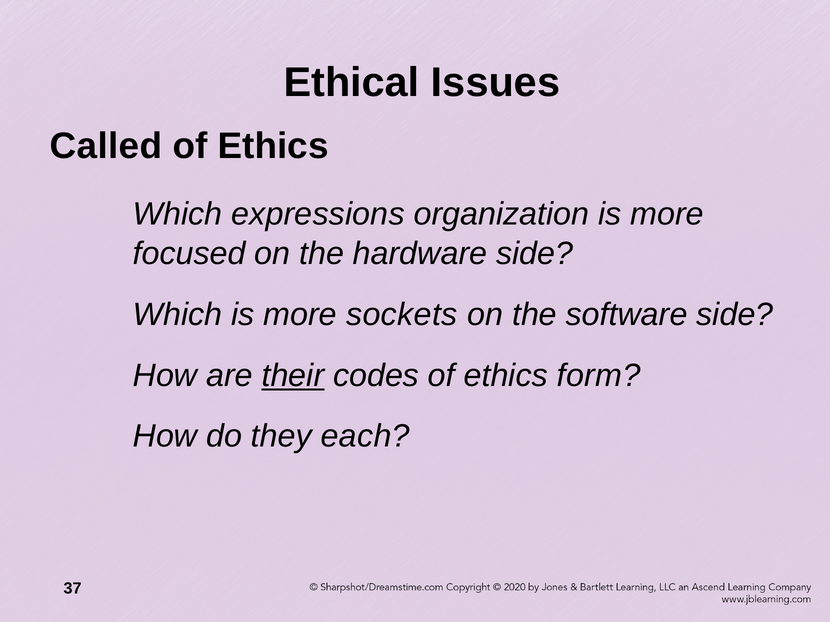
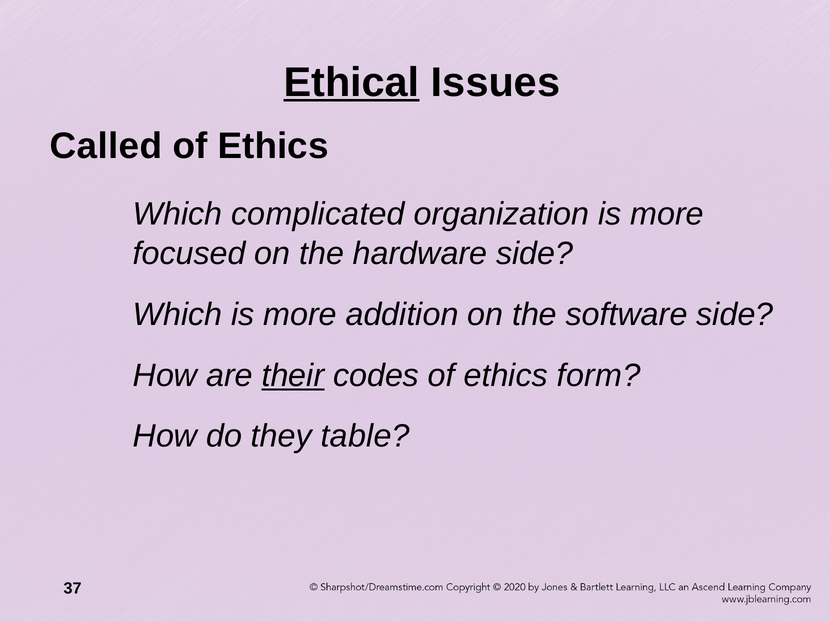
Ethical underline: none -> present (352, 82)
expressions: expressions -> complicated (318, 214)
sockets: sockets -> addition (402, 315)
each: each -> table (365, 437)
